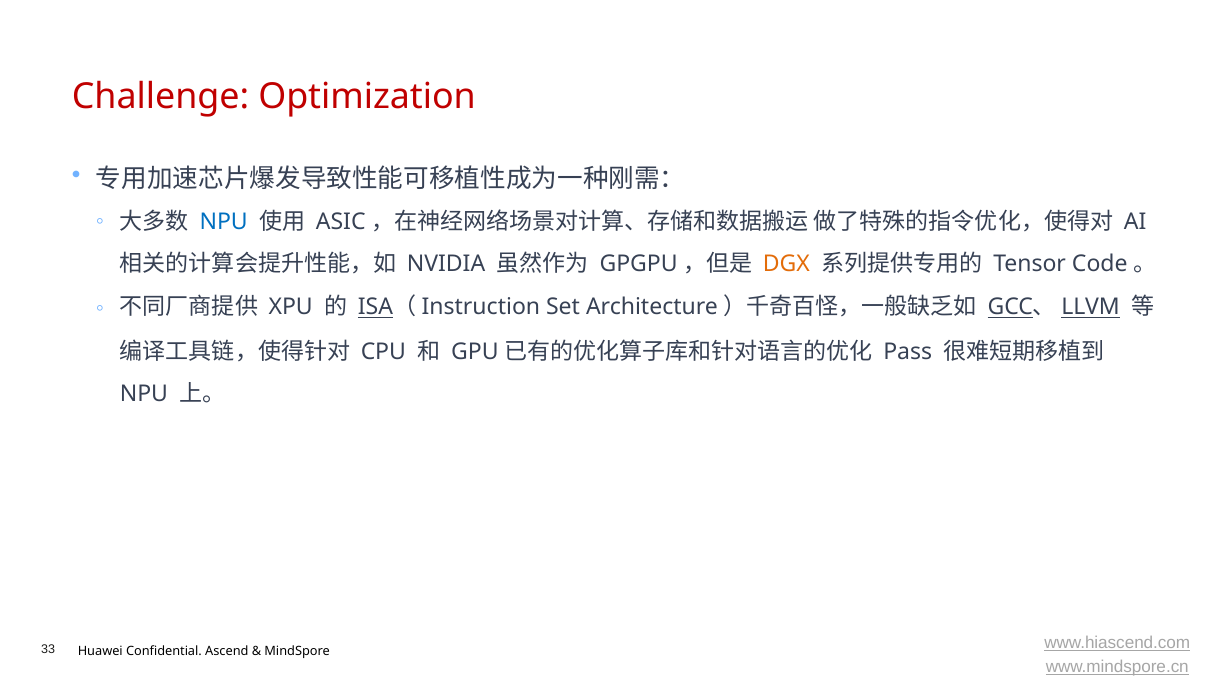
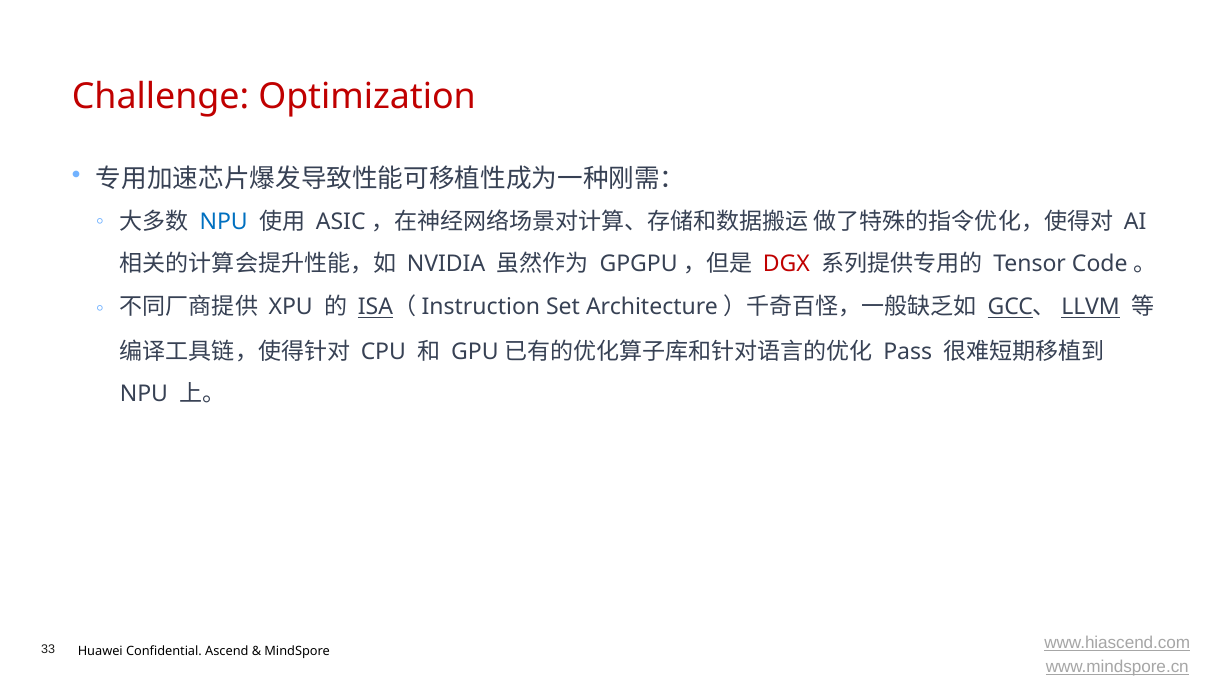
DGX colour: orange -> red (786, 264)
